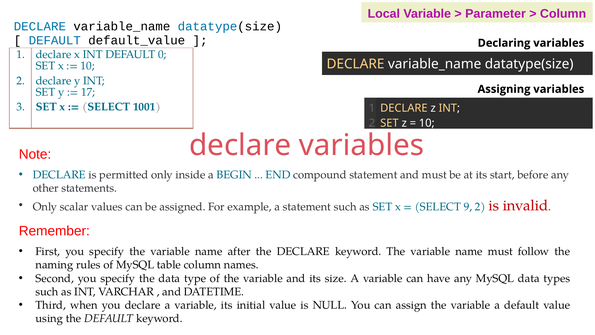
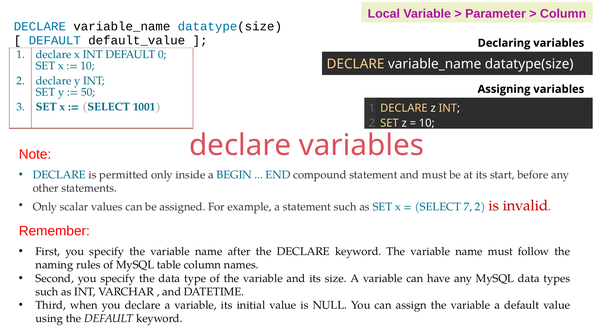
17: 17 -> 50 (88, 92)
9: 9 -> 7 (468, 207)
